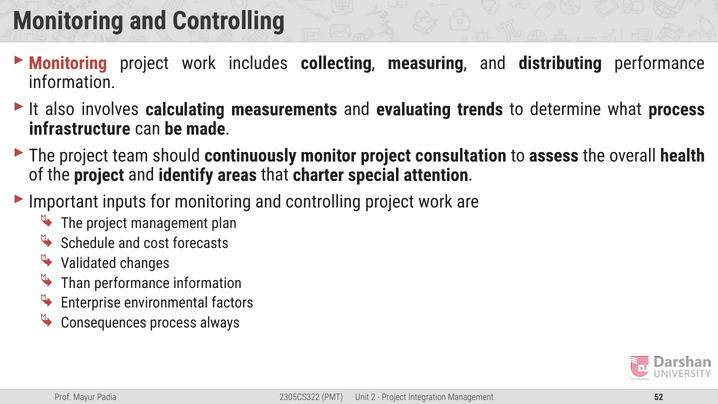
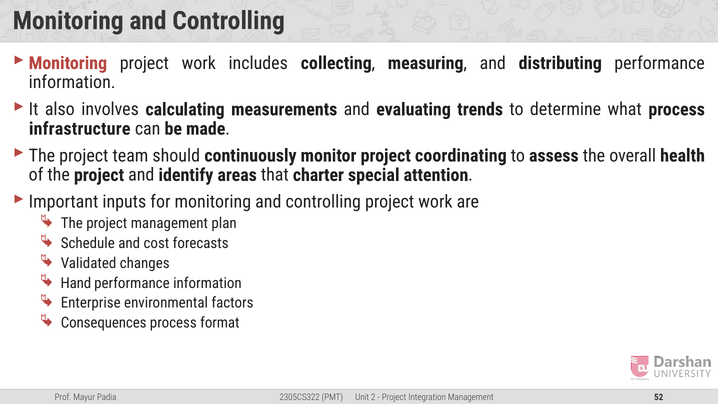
consultation: consultation -> coordinating (461, 156)
Than: Than -> Hand (76, 283)
always: always -> format (220, 323)
